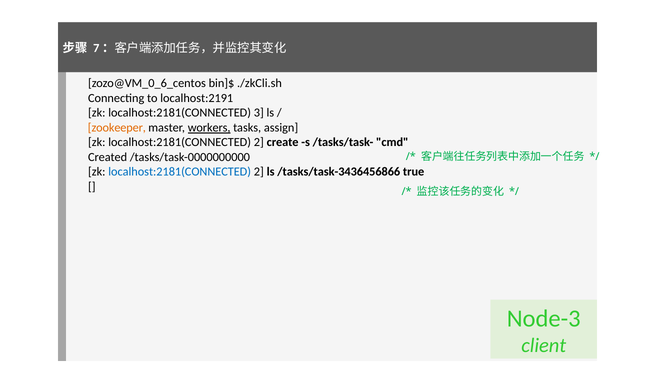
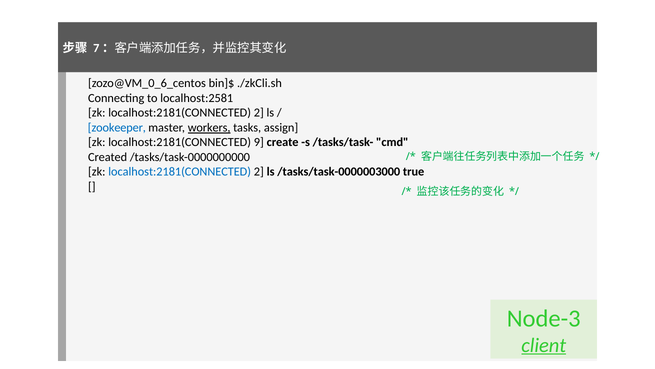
localhost:2191: localhost:2191 -> localhost:2581 (197, 98)
3: 3 -> 2 (259, 113)
zookeeper colour: orange -> blue (117, 127)
2: 2 -> 9 (259, 142)
/tasks/task-3436456866: /tasks/task-3436456866 -> /tasks/task-0000003000 (339, 172)
client underline: none -> present (544, 345)
